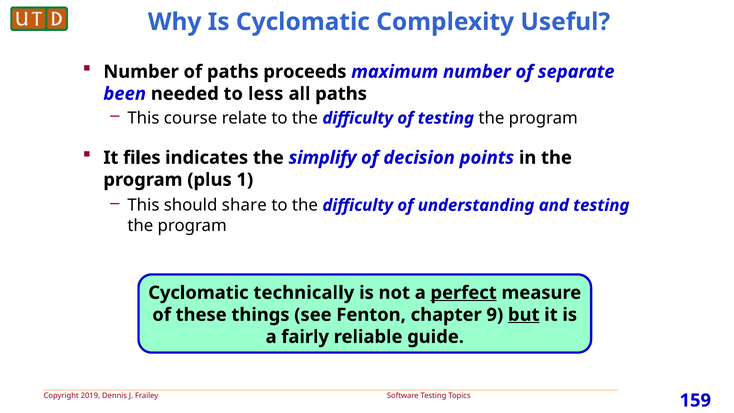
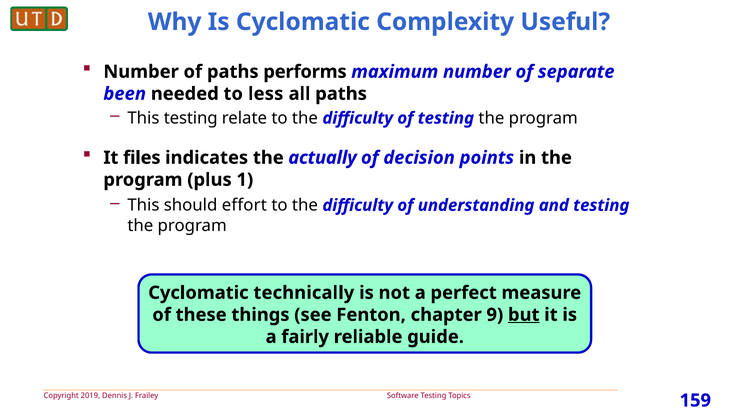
proceeds: proceeds -> performs (305, 72)
This course: course -> testing (191, 118)
simplify: simplify -> actually (323, 158)
share: share -> effort (244, 205)
perfect underline: present -> none (464, 293)
